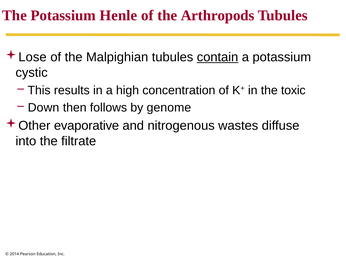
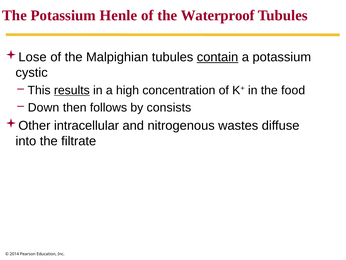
Arthropods: Arthropods -> Waterproof (218, 15)
results underline: none -> present (72, 90)
toxic: toxic -> food (293, 90)
genome: genome -> consists (169, 107)
evaporative: evaporative -> intracellular (86, 125)
